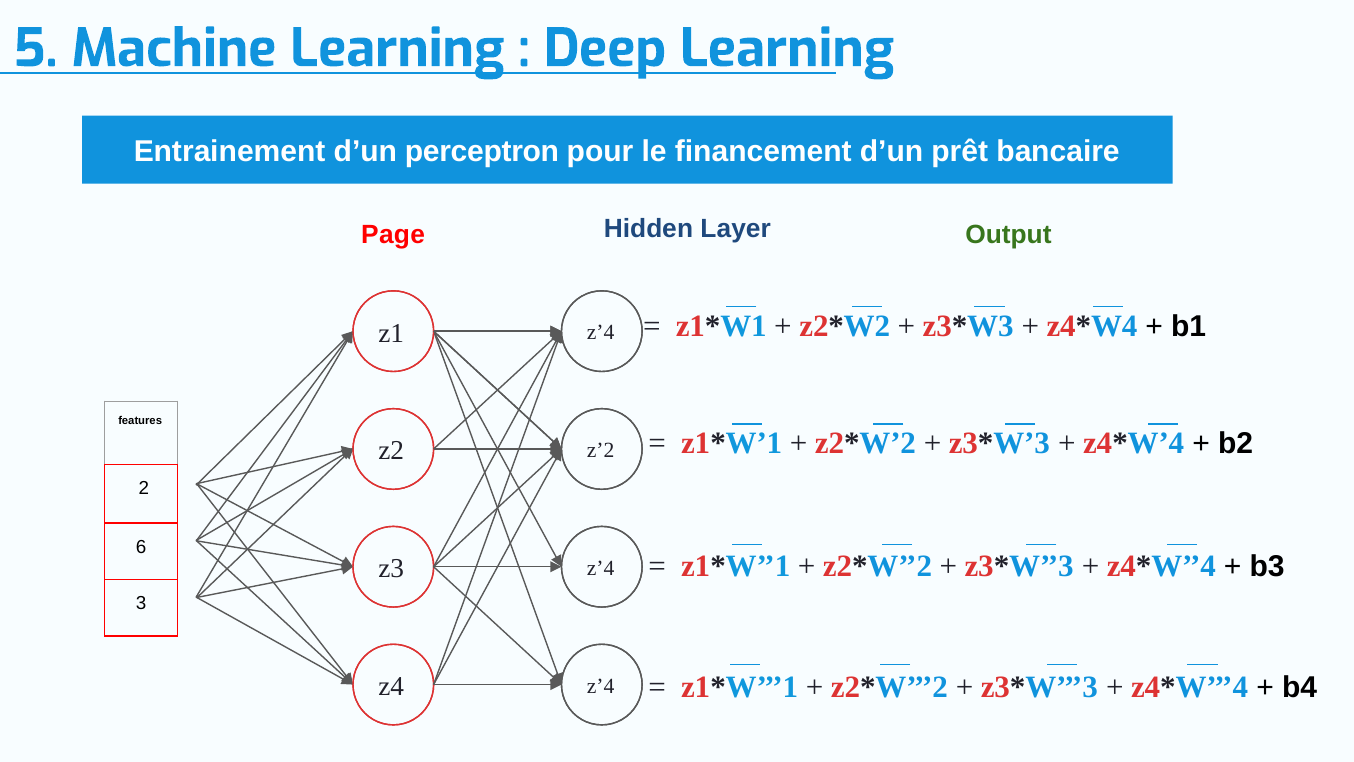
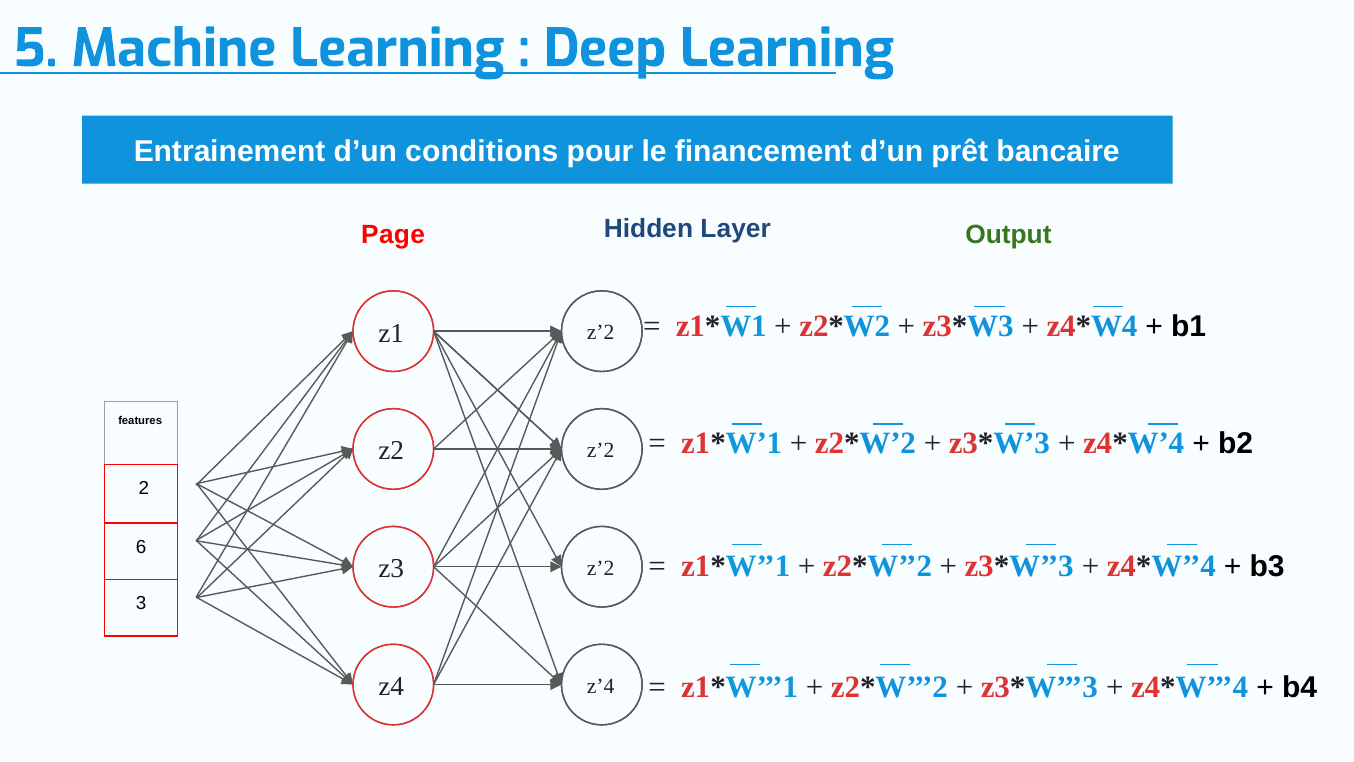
perceptron: perceptron -> conditions (482, 152)
z’4: z’4 -> z’2 (601, 332)
z’4: z’4 -> z’2 (601, 568)
